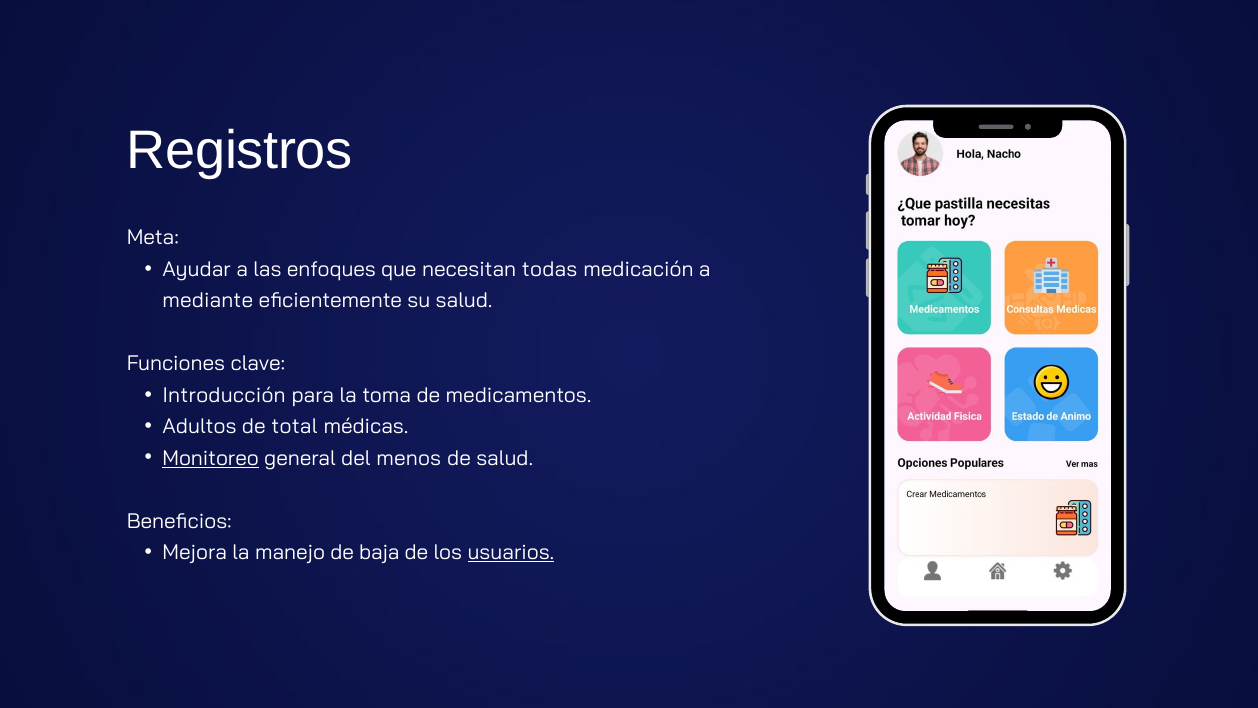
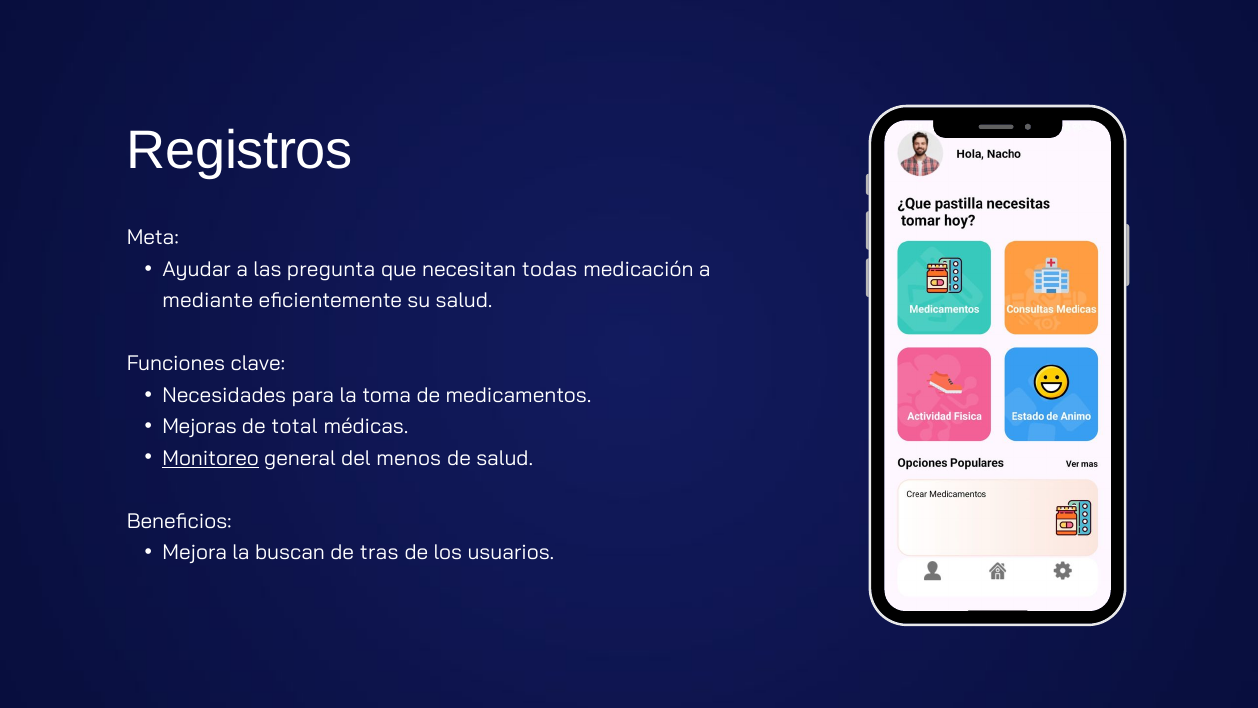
enfoques: enfoques -> pregunta (331, 269)
Introducción: Introducción -> Necesidades (224, 395)
Adultos: Adultos -> Mejoras (200, 426)
manejo: manejo -> buscan (290, 552)
baja: baja -> tras (379, 552)
usuarios underline: present -> none (511, 552)
